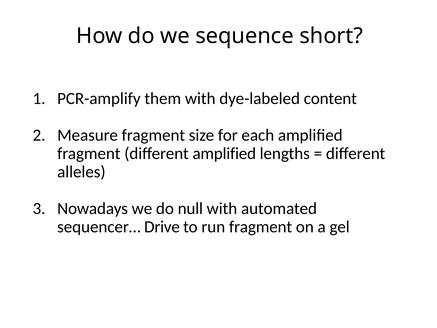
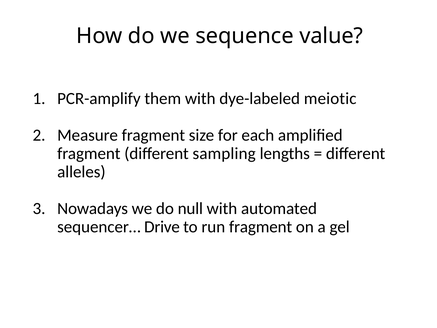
short: short -> value (331, 36)
content: content -> meiotic (330, 98)
different amplified: amplified -> sampling (224, 153)
